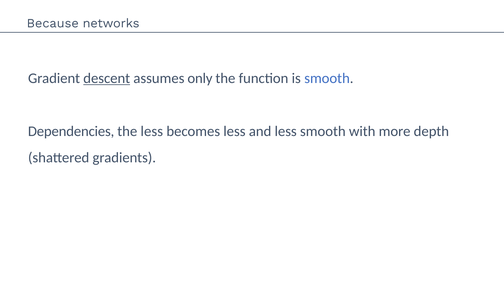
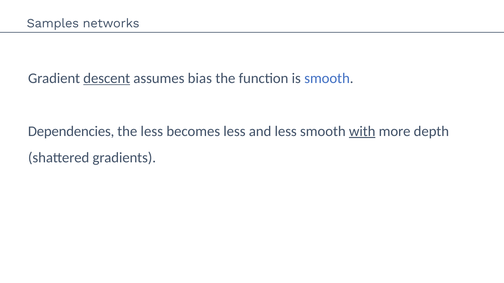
Because: Because -> Samples (53, 23)
only: only -> bias (200, 78)
with underline: none -> present (362, 131)
